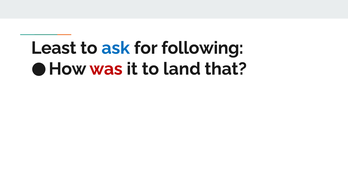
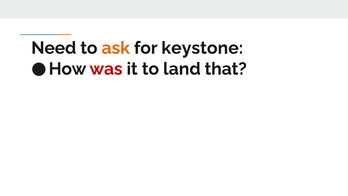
Least: Least -> Need (54, 48)
ask colour: blue -> orange (116, 48)
following: following -> keystone (202, 48)
